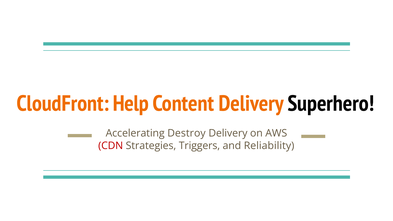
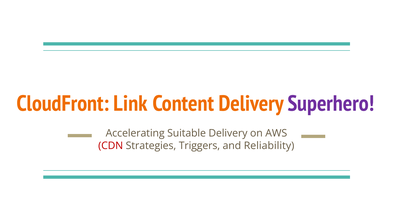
Help: Help -> Link (131, 104)
Superhero colour: black -> purple (331, 104)
Destroy: Destroy -> Suitable (187, 133)
